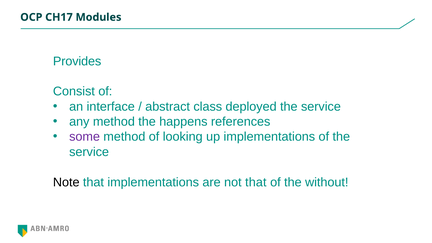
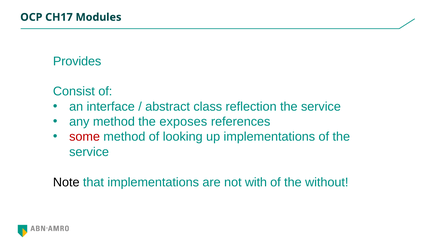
deployed: deployed -> reflection (251, 107)
happens: happens -> exposes (183, 122)
some colour: purple -> red (85, 137)
not that: that -> with (256, 182)
